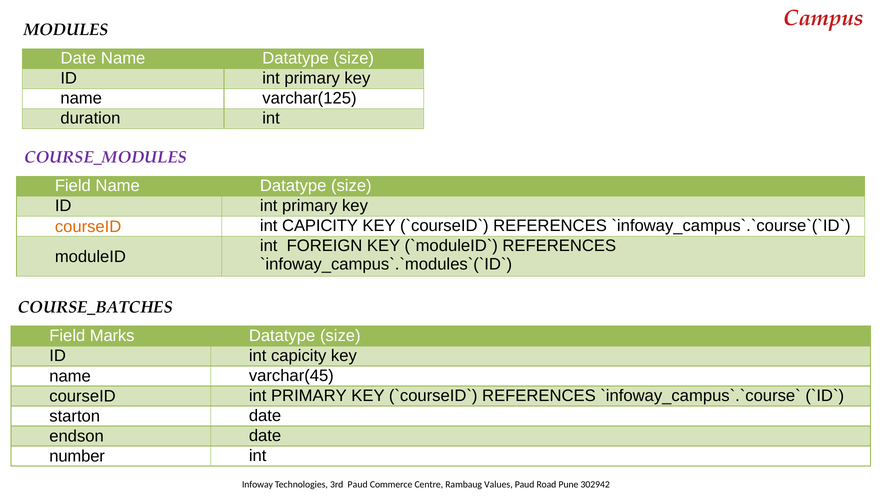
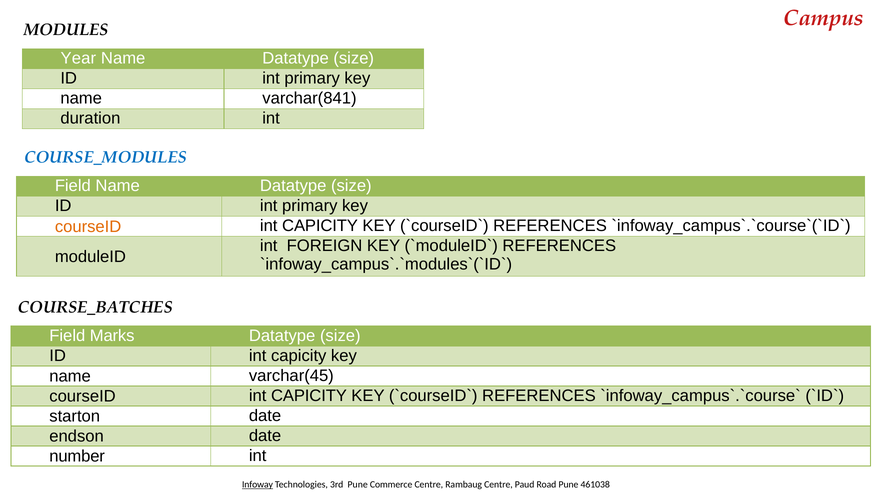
Date: Date -> Year (78, 58)
varchar(125: varchar(125 -> varchar(841 (309, 98)
COURSE_MODULES colour: purple -> blue (106, 157)
PRIMARY: PRIMARY -> CAPICITY (309, 396)
Infoway underline: none -> present (258, 484)
3rd Paud: Paud -> Pune (358, 484)
Rambaug Values: Values -> Centre (498, 484)
302942: 302942 -> 461038 (595, 484)
